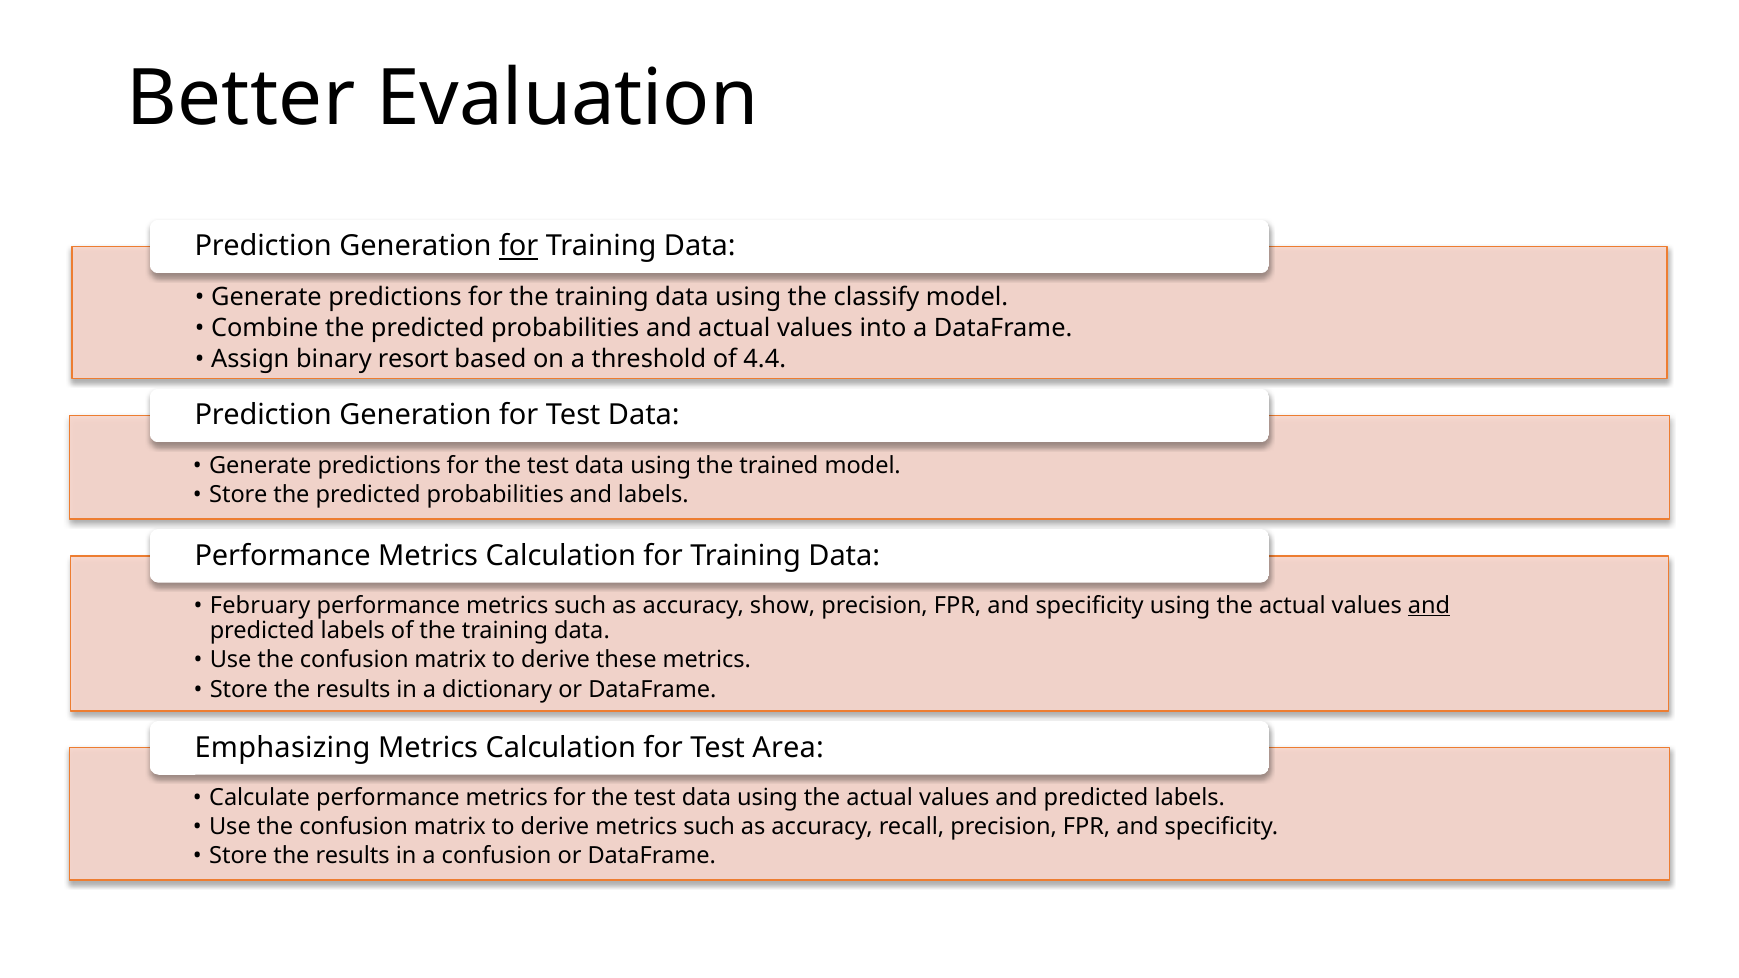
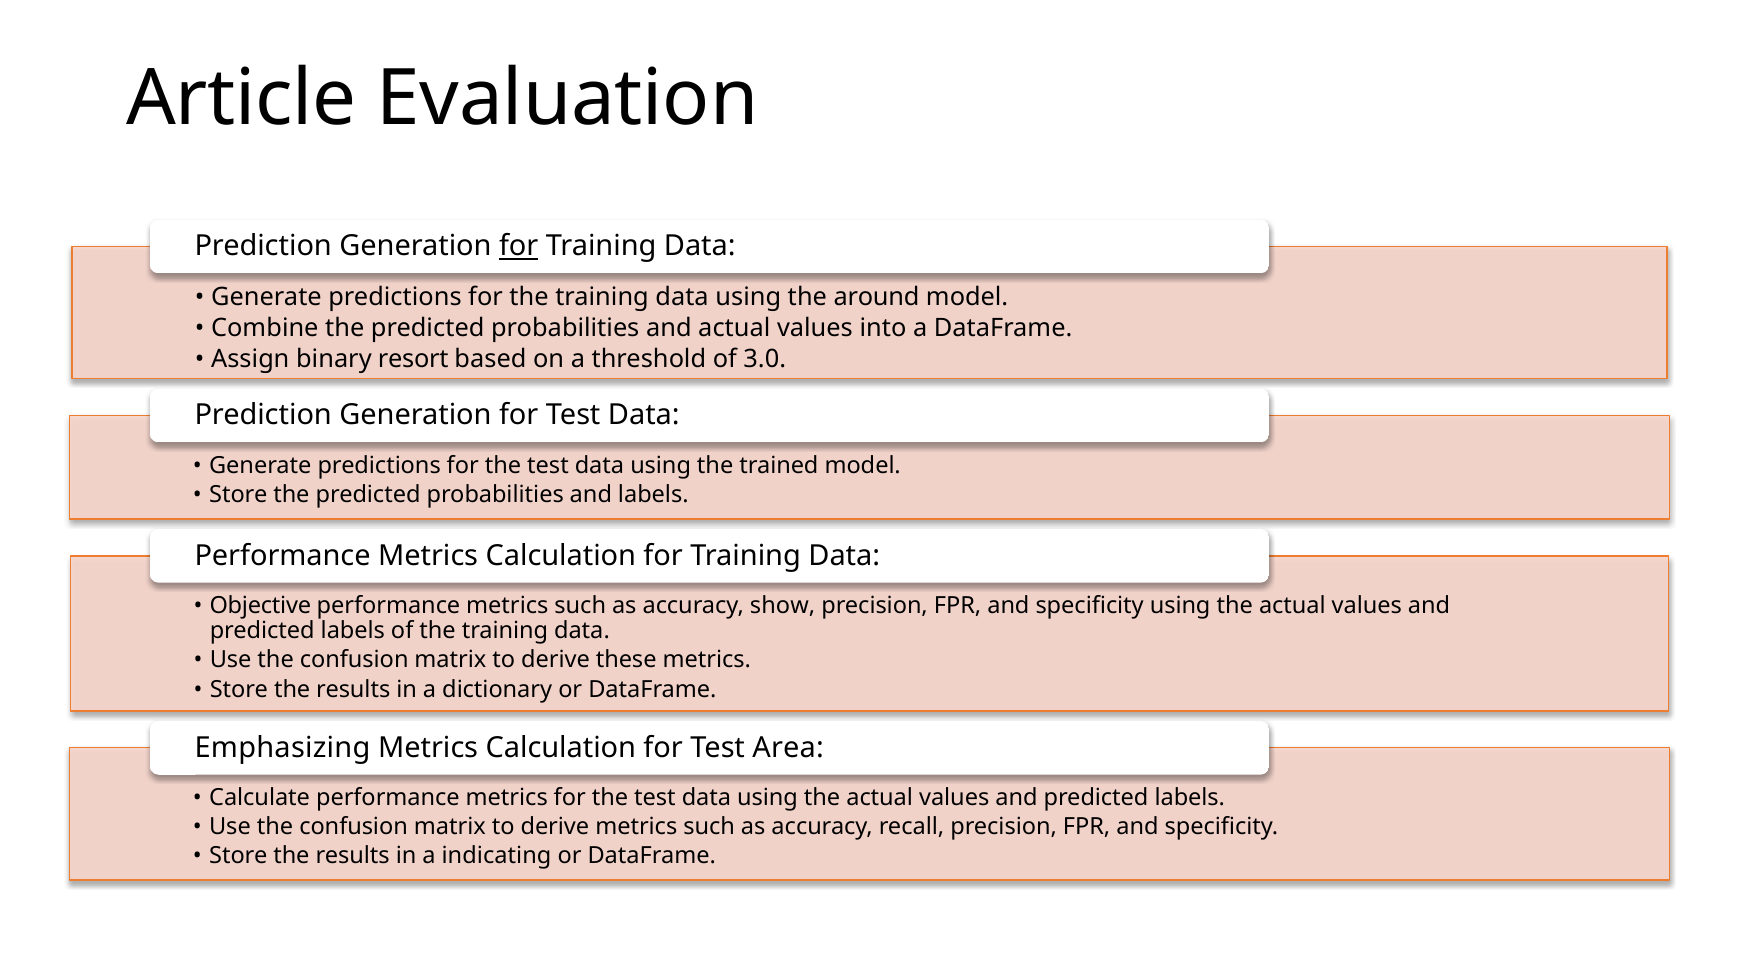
Better: Better -> Article (241, 99)
classify: classify -> around (877, 297)
4.4: 4.4 -> 3.0 (765, 359)
February: February -> Objective (260, 606)
and underline: present -> none (1429, 606)
a confusion: confusion -> indicating (497, 856)
